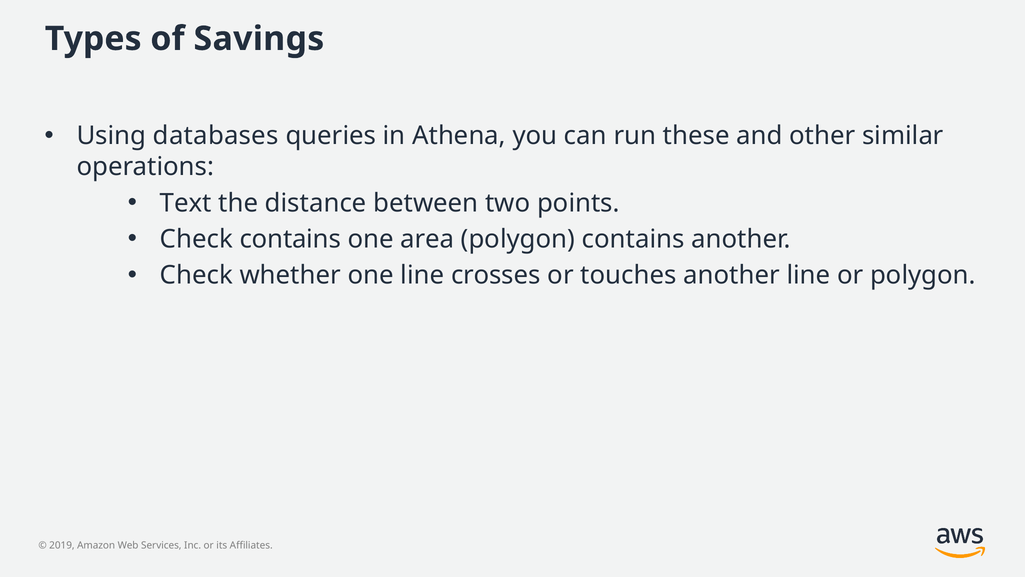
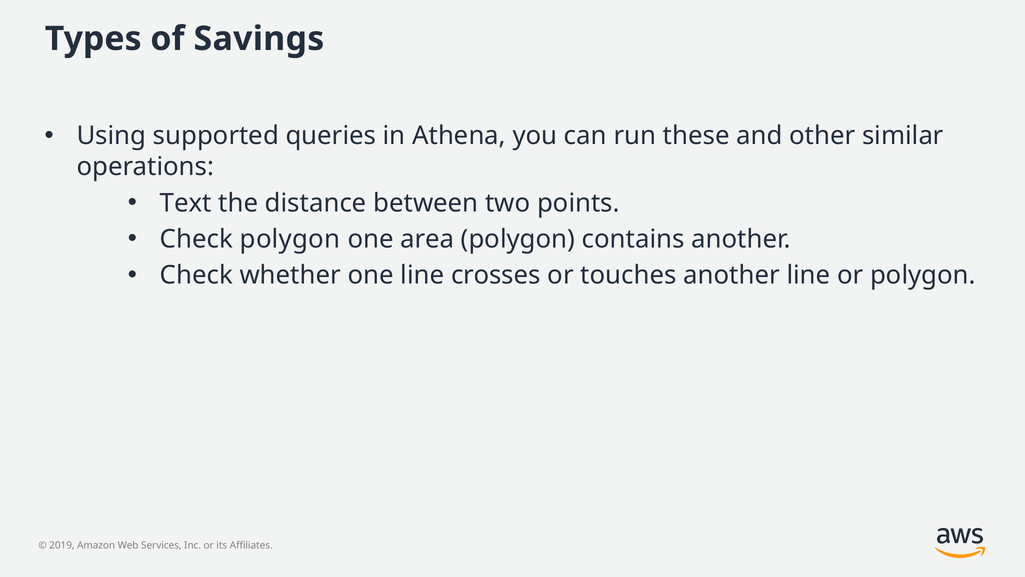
databases: databases -> supported (216, 136)
Check contains: contains -> polygon (290, 239)
